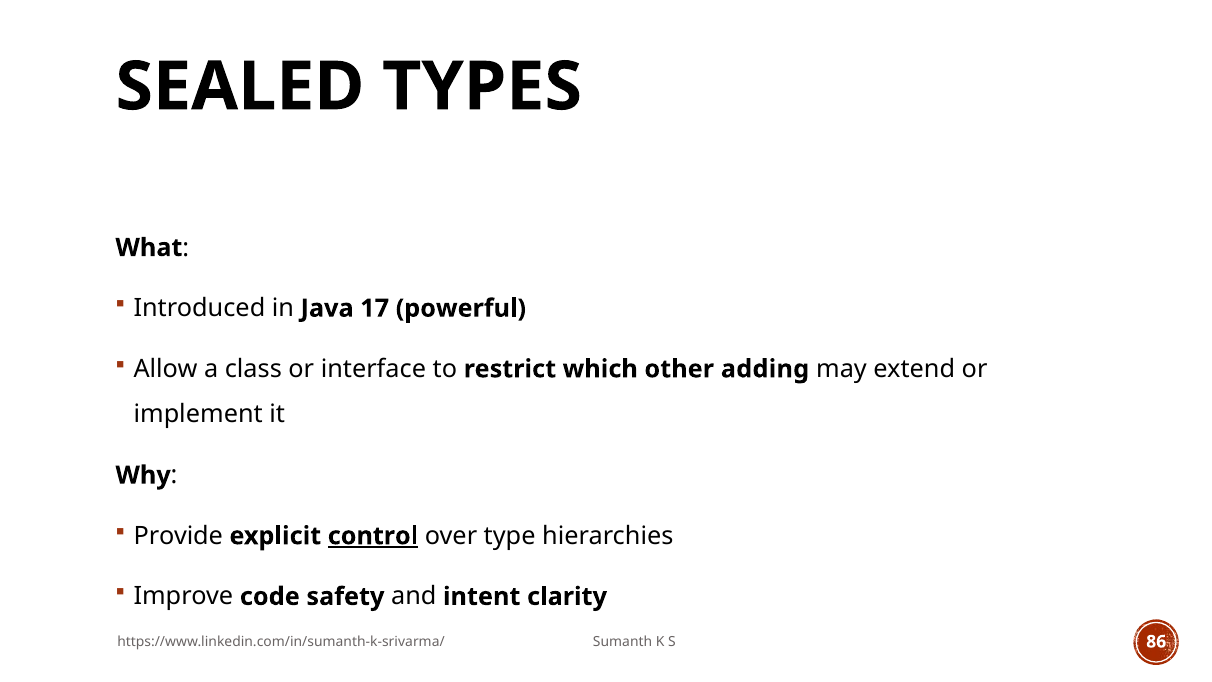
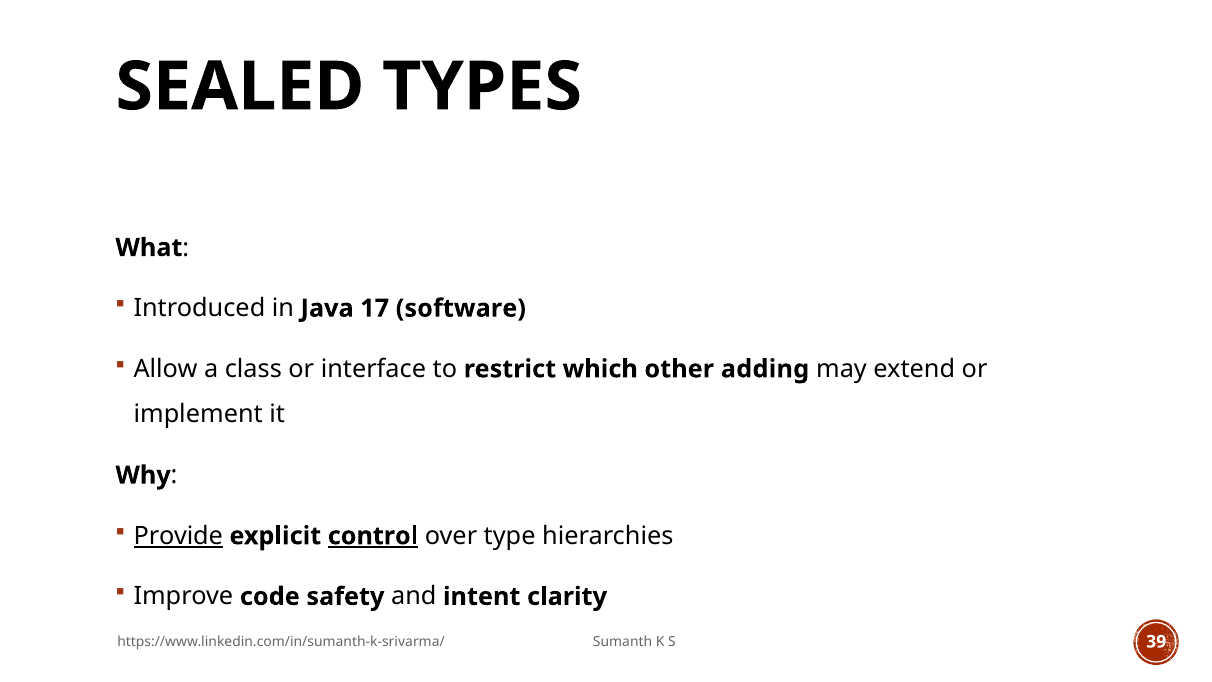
powerful: powerful -> software (461, 308)
Provide underline: none -> present (178, 536)
86: 86 -> 39 (1156, 641)
